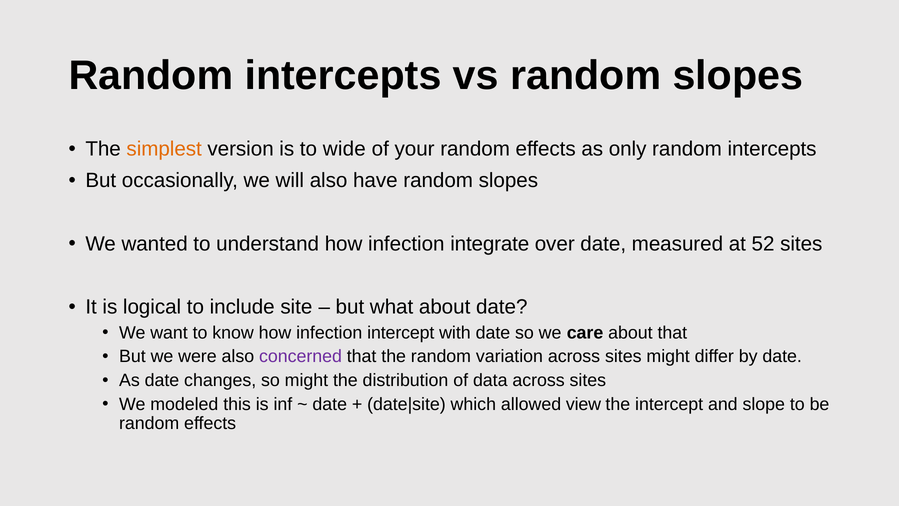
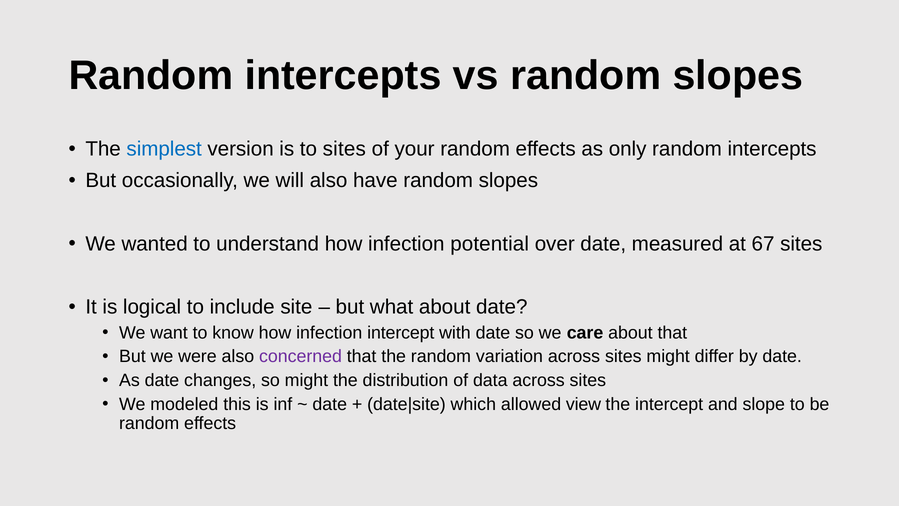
simplest colour: orange -> blue (164, 149)
to wide: wide -> sites (344, 149)
integrate: integrate -> potential (490, 244)
52: 52 -> 67 (763, 244)
